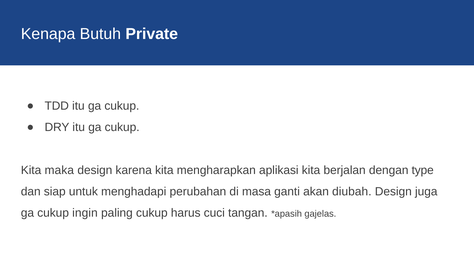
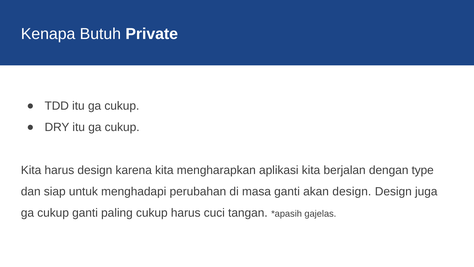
Kita maka: maka -> harus (59, 170)
akan diubah: diubah -> design (352, 191)
cukup ingin: ingin -> ganti (85, 213)
